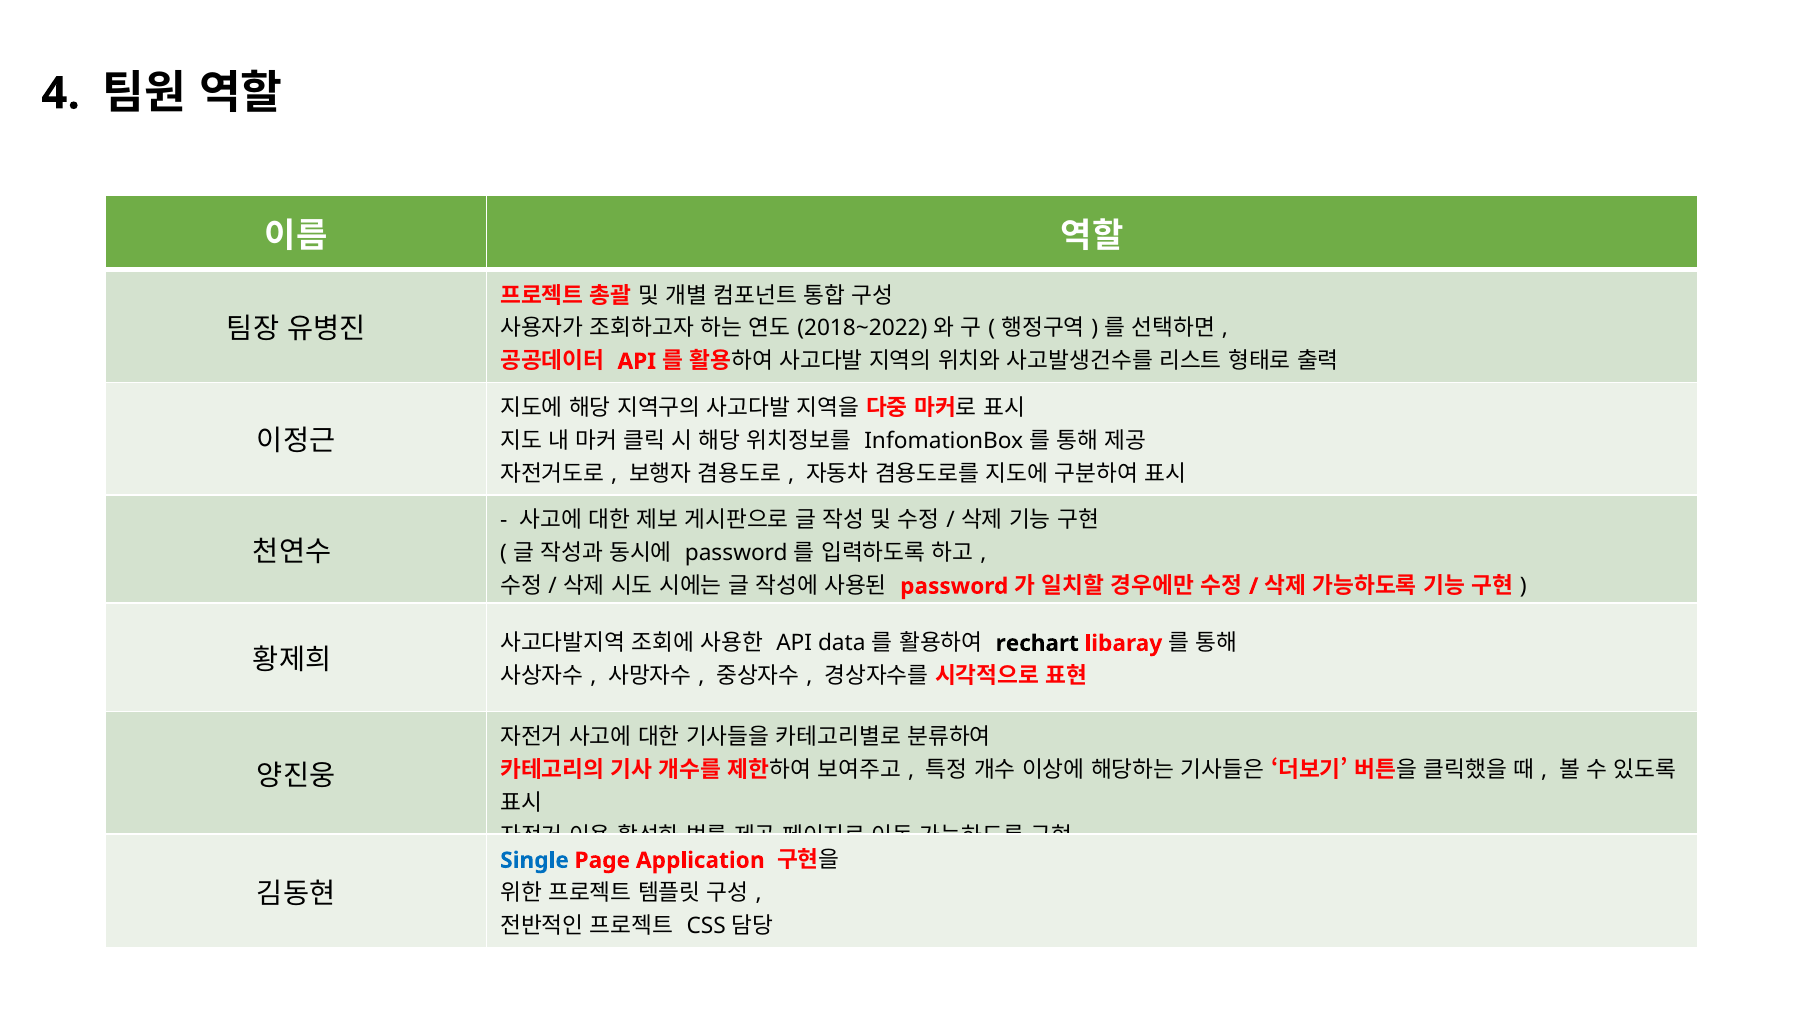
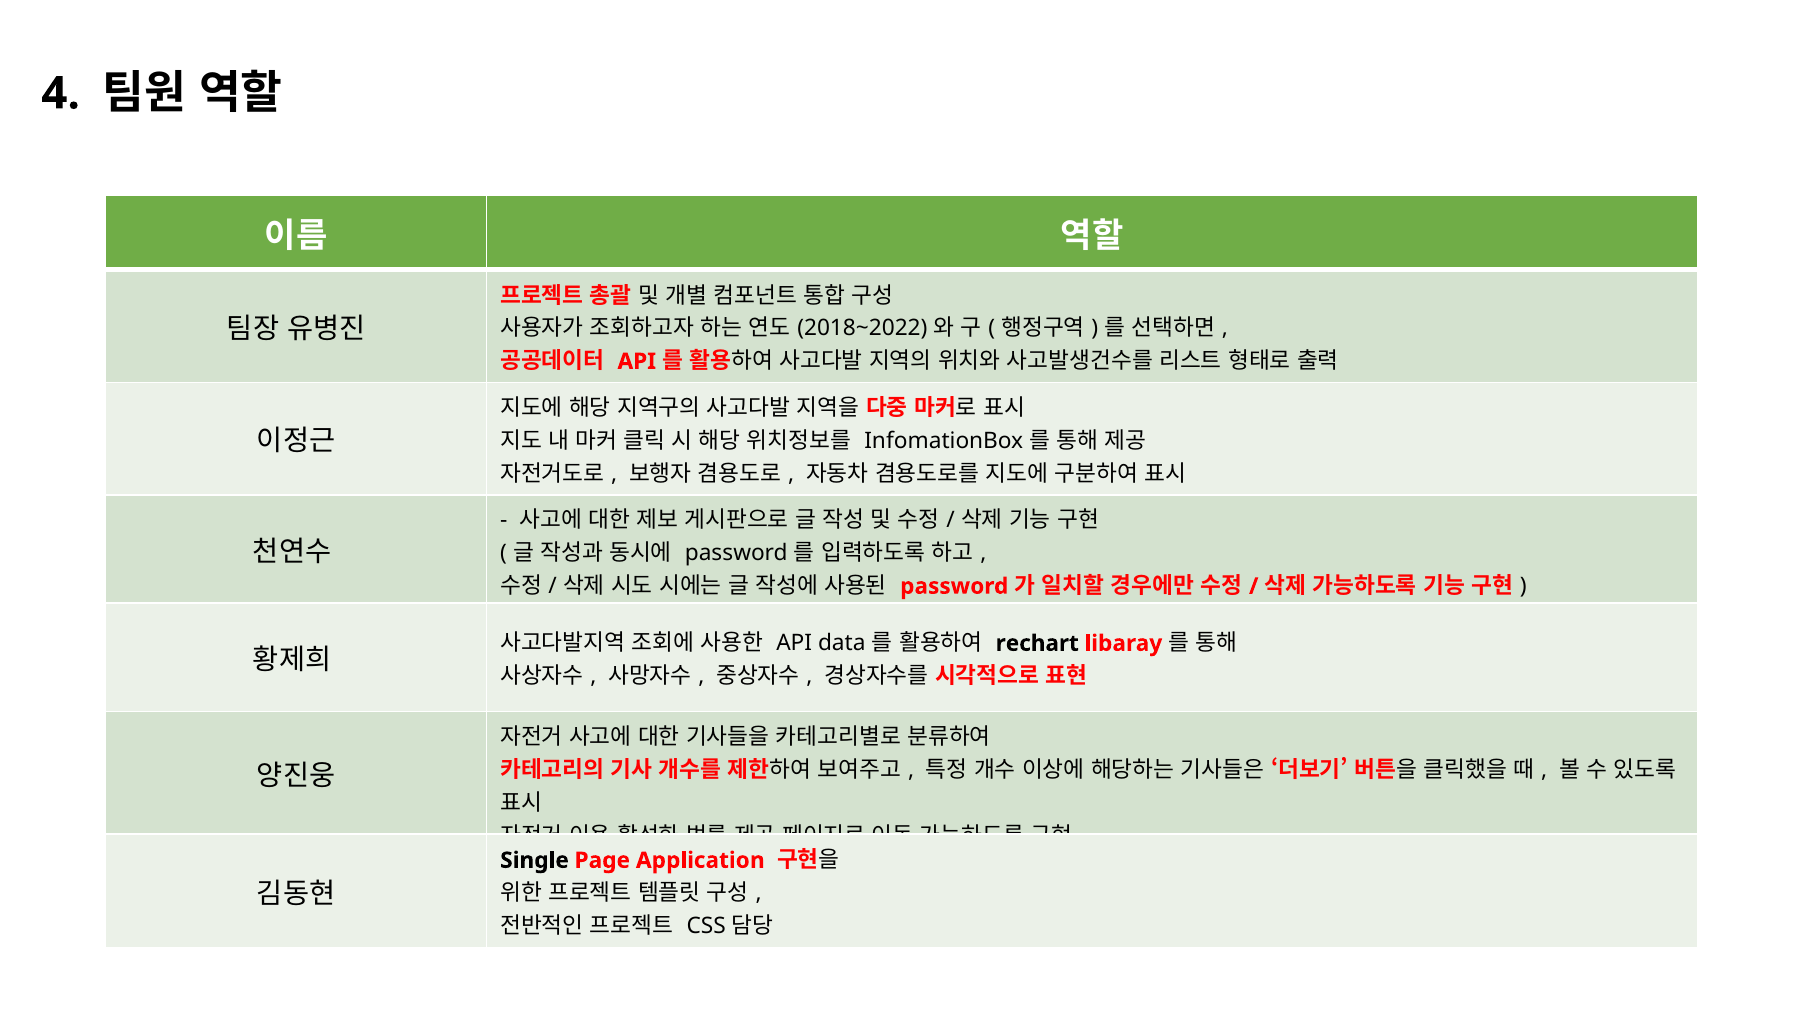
Single colour: blue -> black (535, 861)
